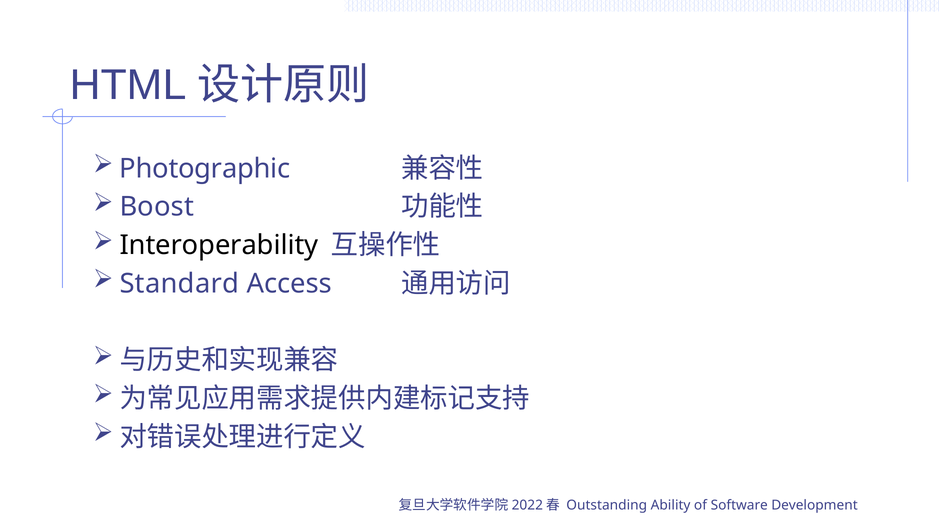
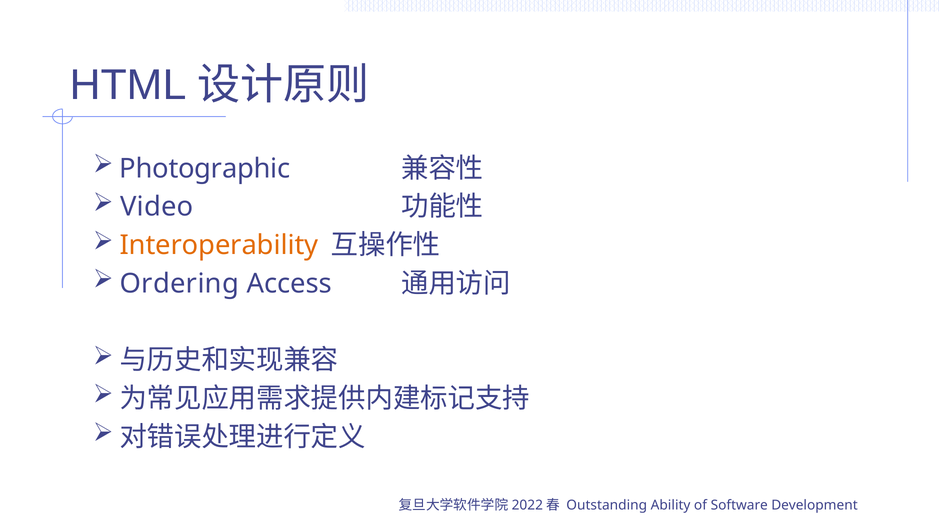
Boost: Boost -> Video (157, 207)
Interoperability colour: black -> orange (219, 245)
Standard: Standard -> Ordering (179, 284)
